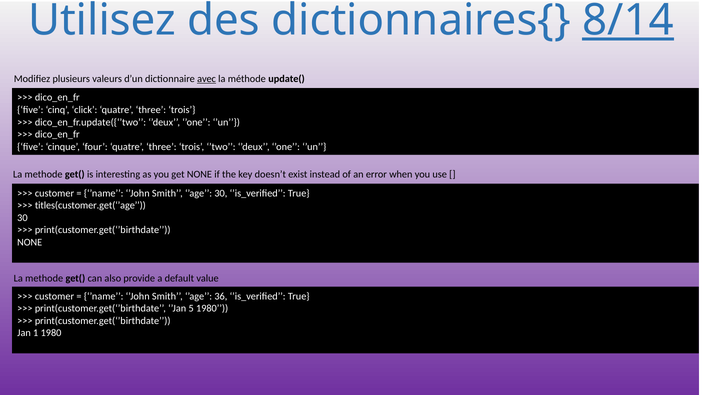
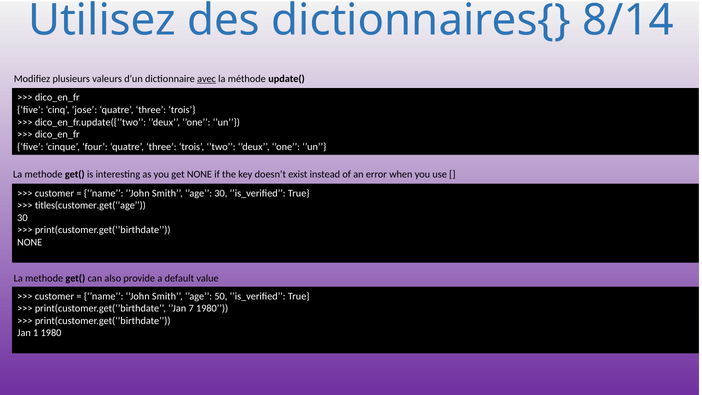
8/14 underline: present -> none (628, 20)
click: click -> jose (84, 110)
36: 36 -> 50 (221, 296)
5: 5 -> 7 (191, 308)
